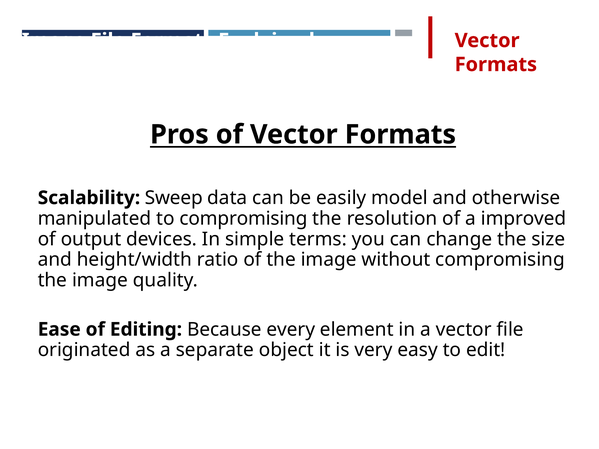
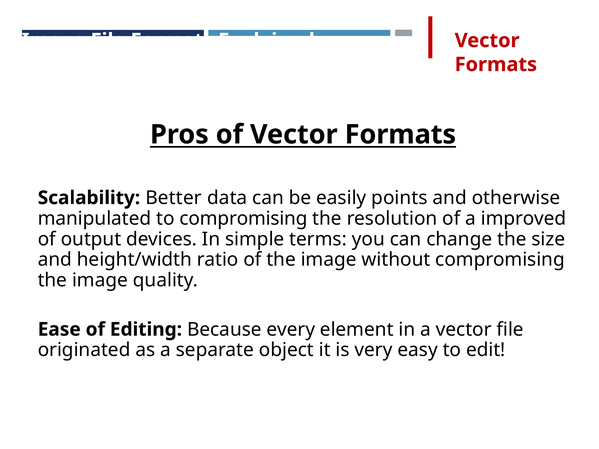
Sweep: Sweep -> Better (174, 198)
model: model -> points (399, 198)
